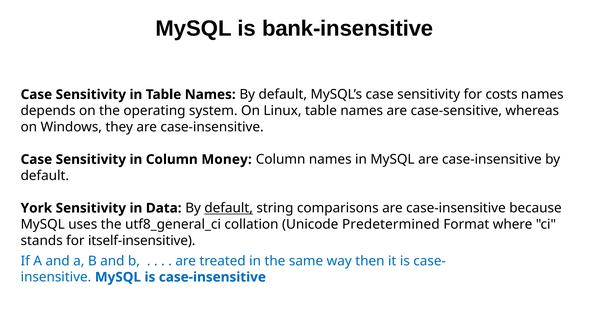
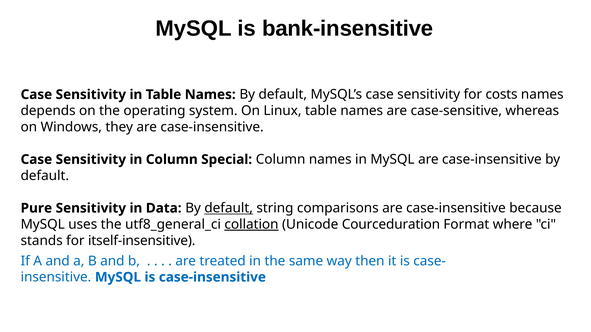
Money: Money -> Special (227, 160)
York: York -> Pure (36, 208)
collation underline: none -> present (251, 225)
Predetermined: Predetermined -> Courceduration (391, 225)
